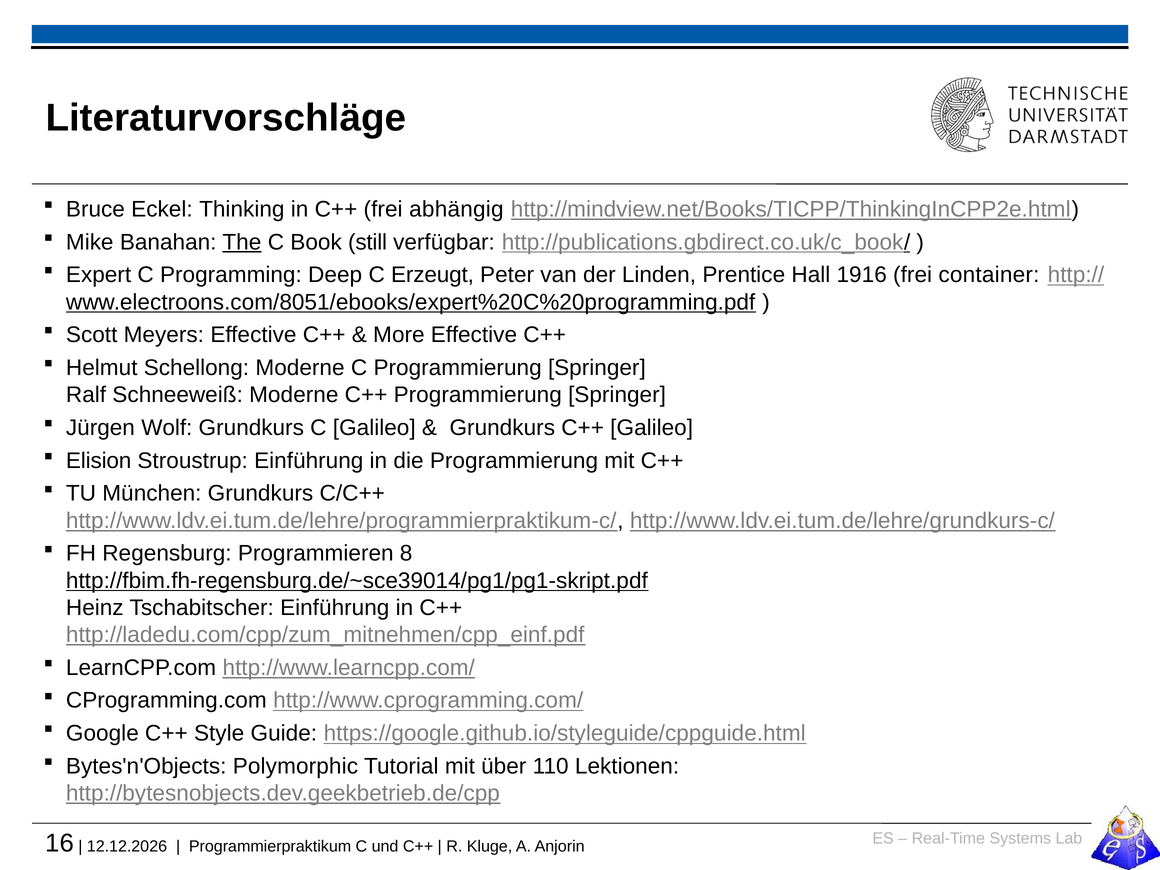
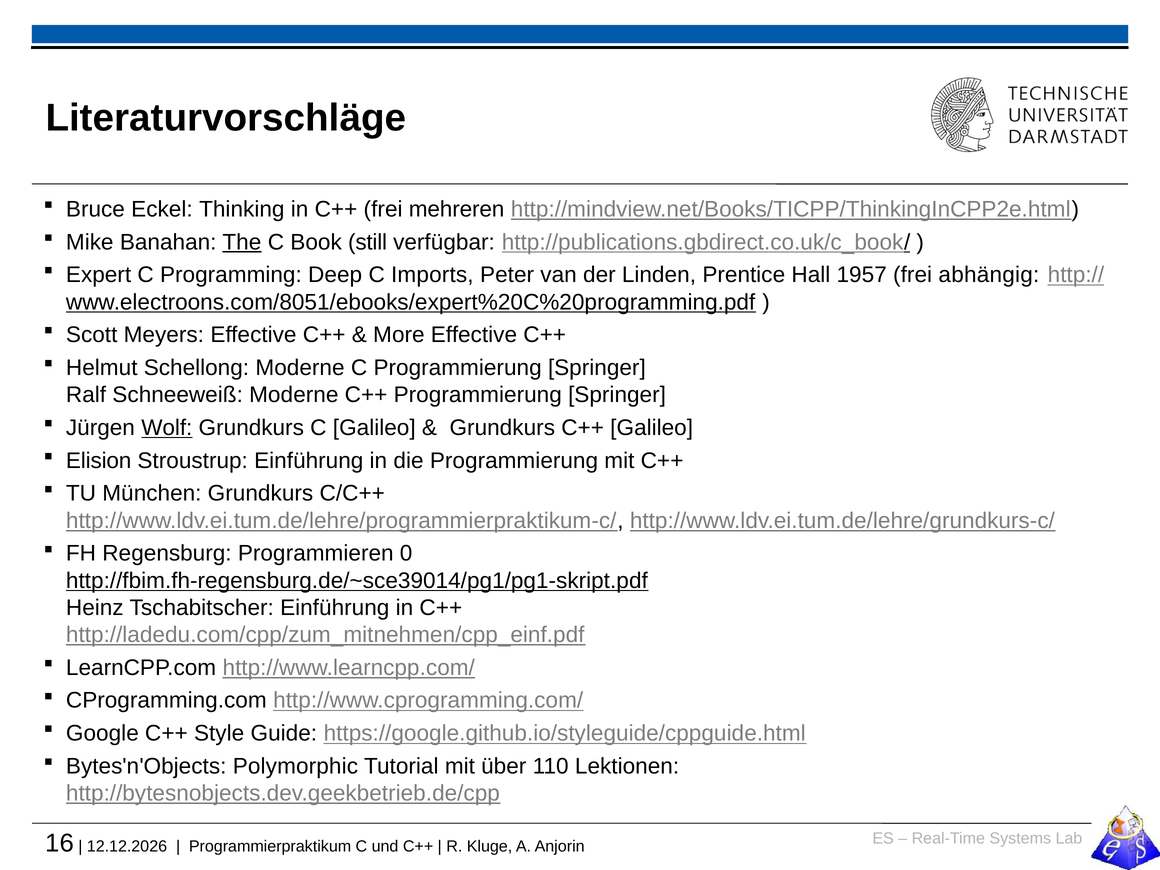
abhängig: abhängig -> mehreren (457, 209)
Erzeugt: Erzeugt -> Imports (432, 275)
1916: 1916 -> 1957 (862, 275)
container: container -> abhängig (989, 275)
Wolf underline: none -> present (167, 428)
8: 8 -> 0 (406, 554)
